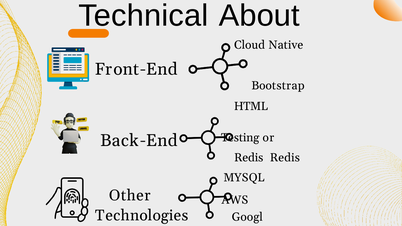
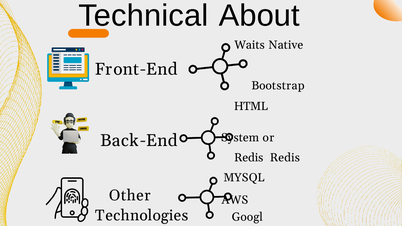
Cloud: Cloud -> Waits (250, 45)
Testing: Testing -> System (240, 138)
